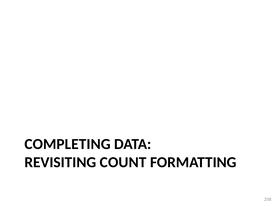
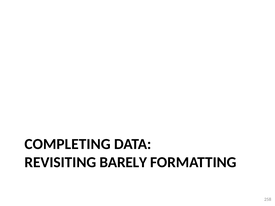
COUNT: COUNT -> BARELY (123, 162)
